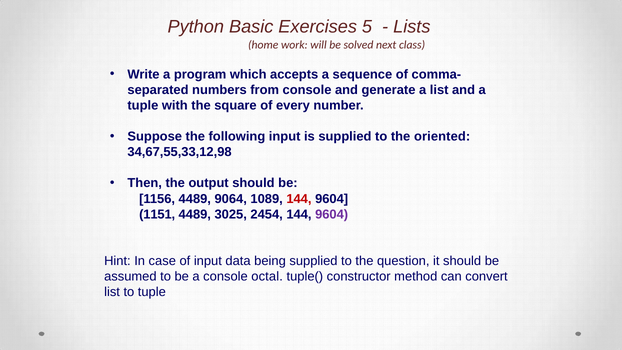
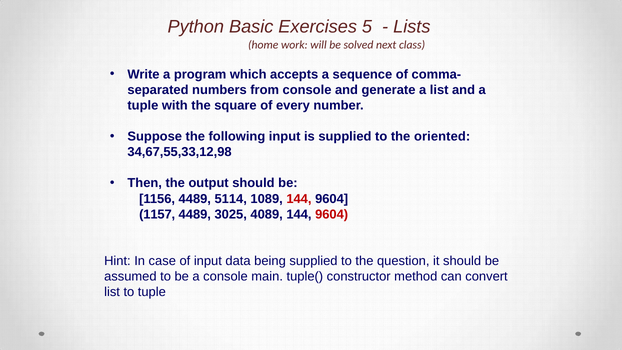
9064: 9064 -> 5114 (231, 199)
1151: 1151 -> 1157 (157, 214)
2454: 2454 -> 4089 (267, 214)
9604 colour: purple -> red (332, 214)
octal: octal -> main (267, 276)
